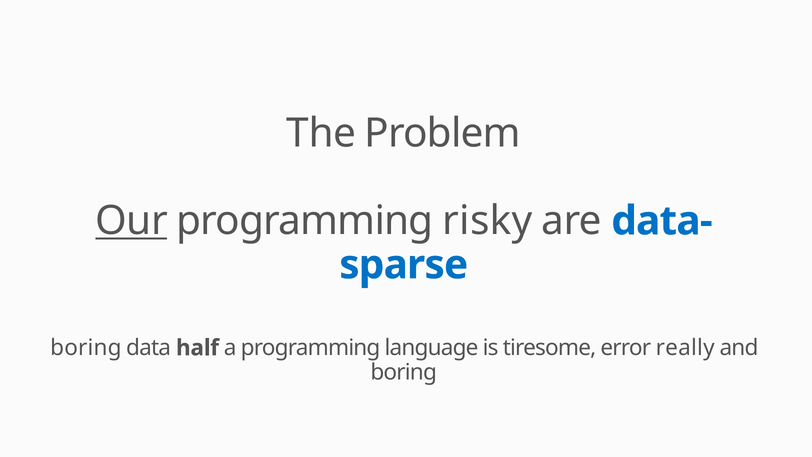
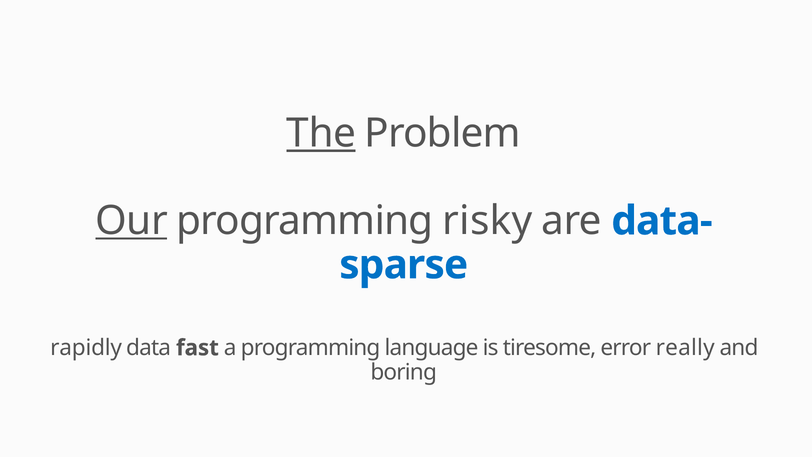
The underline: none -> present (321, 133)
boring: boring -> rapidly (86, 348)
half: half -> fast (197, 348)
